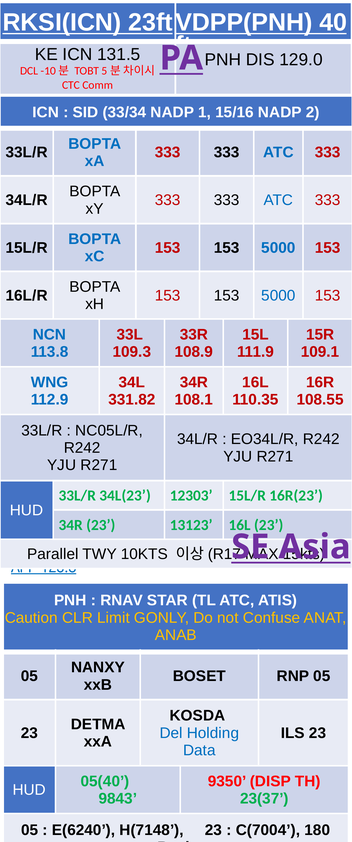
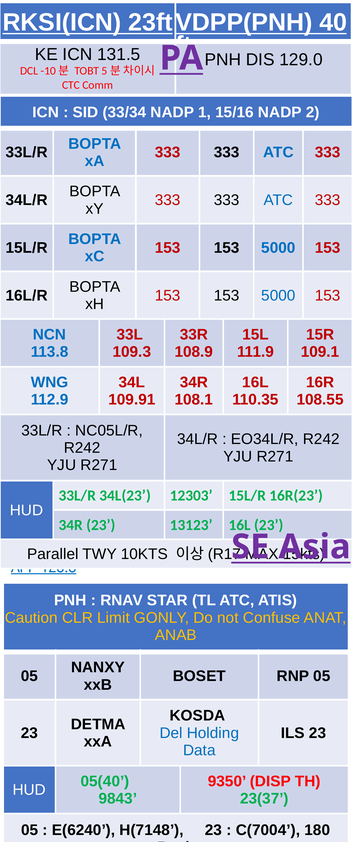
331.82: 331.82 -> 109.91 (132, 400)
